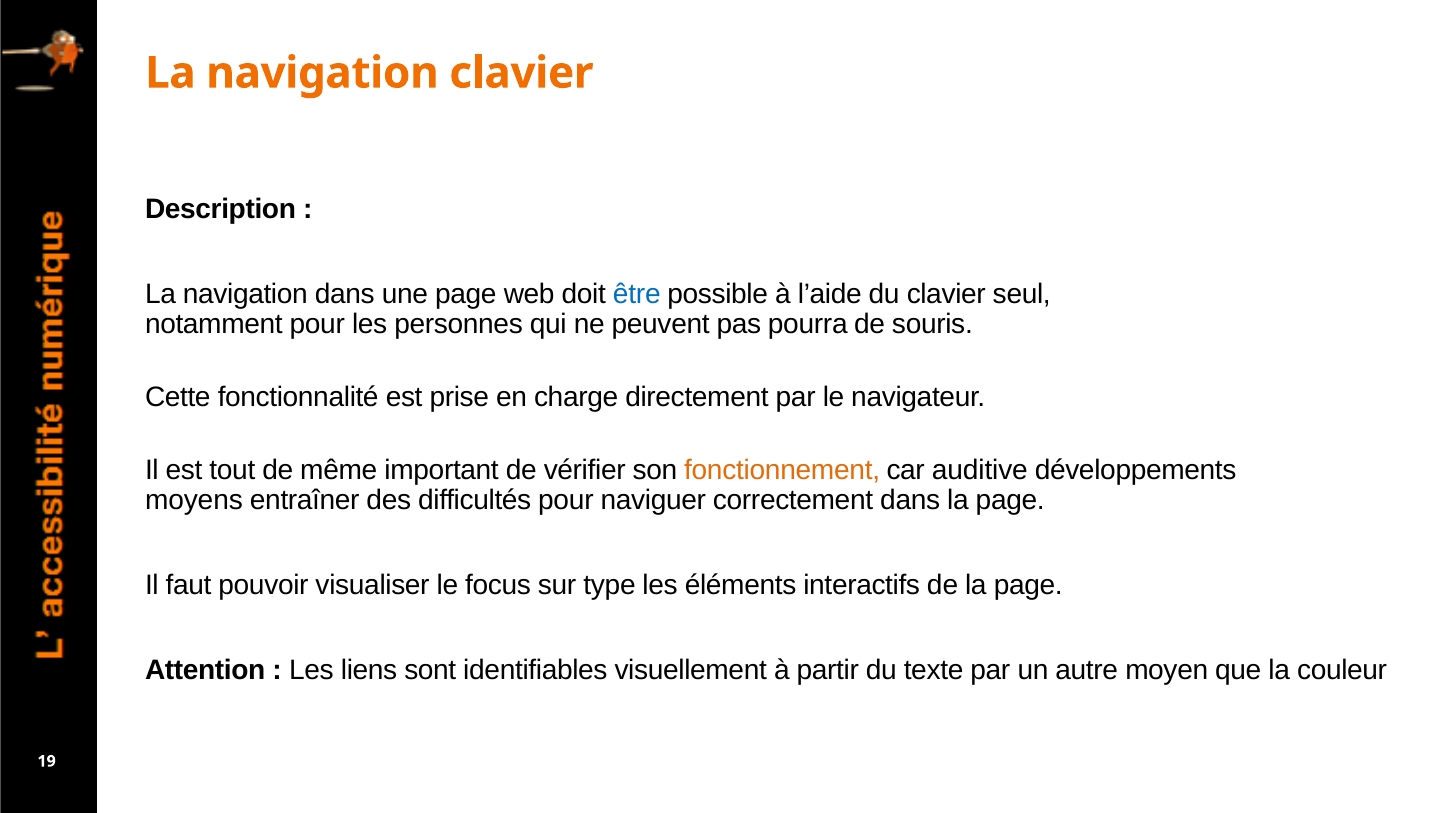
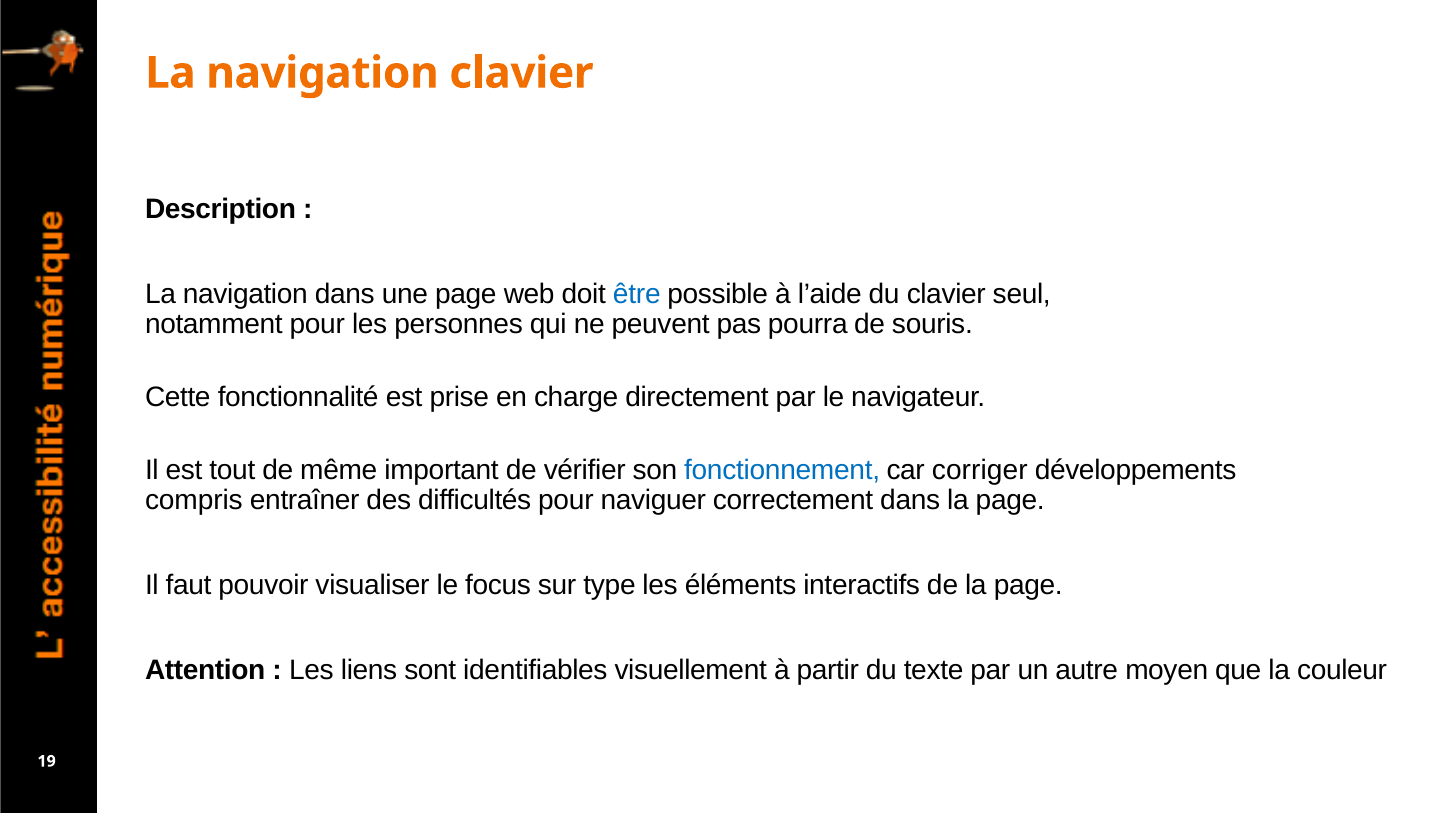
fonctionnement colour: orange -> blue (782, 470)
auditive: auditive -> corriger (980, 470)
moyens: moyens -> compris (194, 500)
